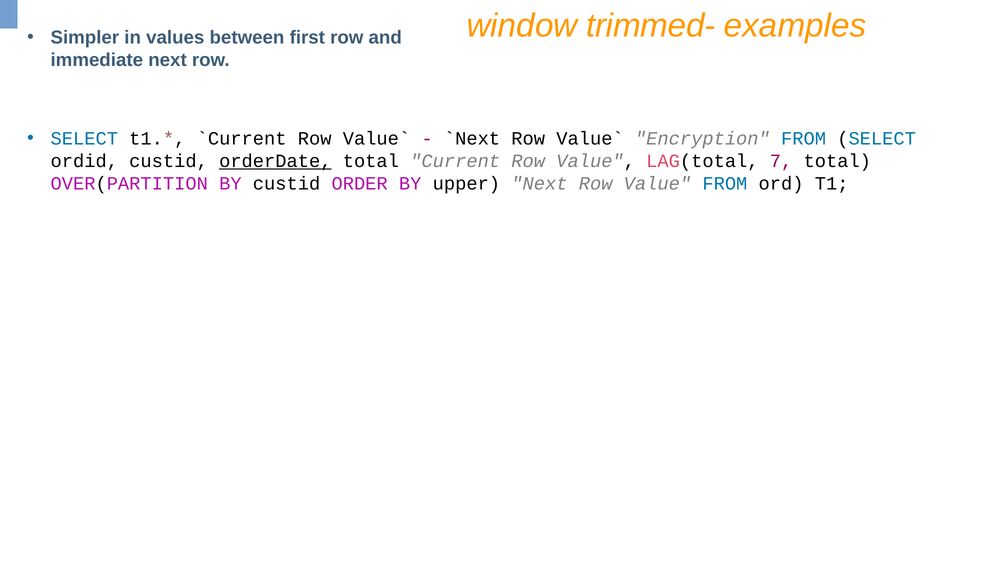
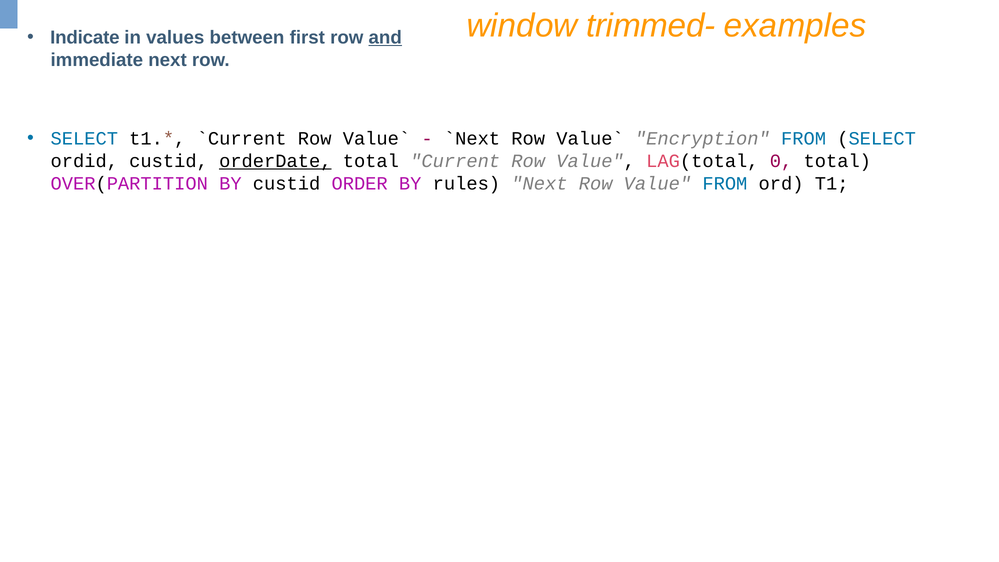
Simpler: Simpler -> Indicate (85, 37)
and underline: none -> present (385, 37)
7: 7 -> 0 (781, 161)
upper: upper -> rules (466, 184)
